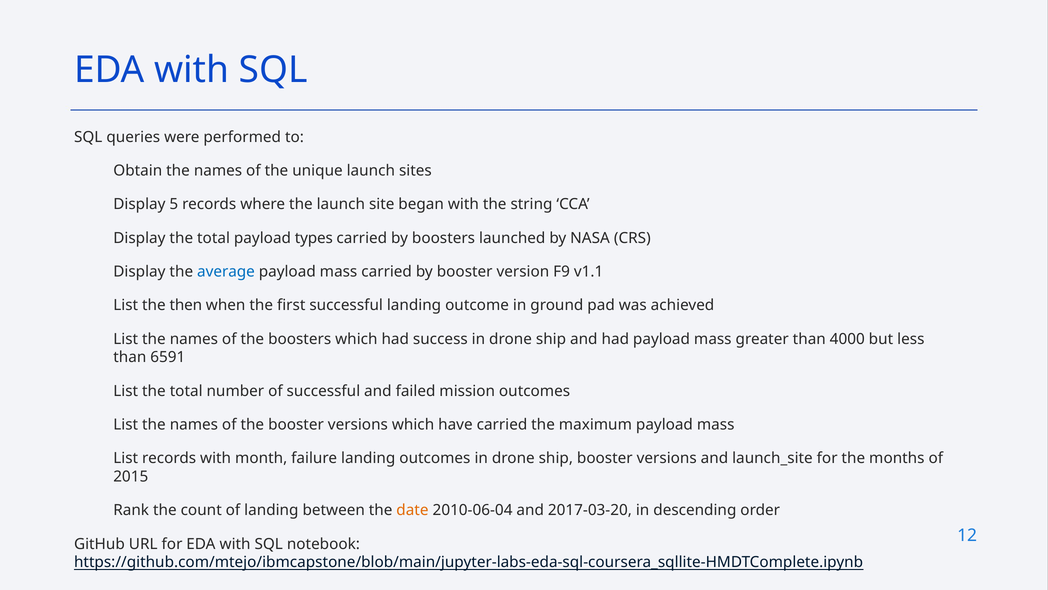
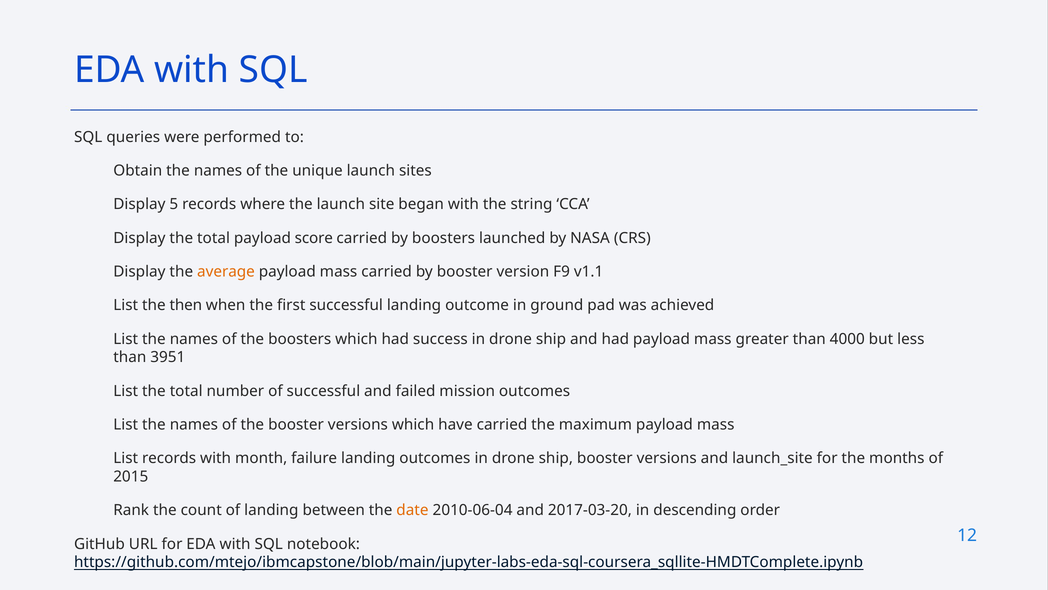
types: types -> score (314, 238)
average colour: blue -> orange (226, 271)
6591: 6591 -> 3951 (168, 357)
